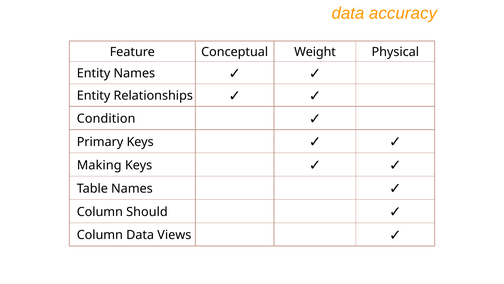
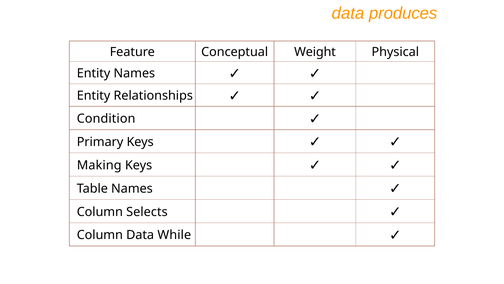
accuracy: accuracy -> produces (403, 13)
Should: Should -> Selects (147, 211)
Views: Views -> While (174, 235)
